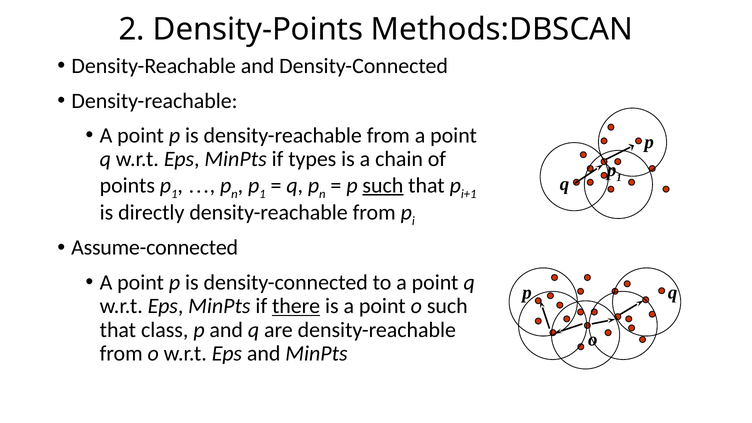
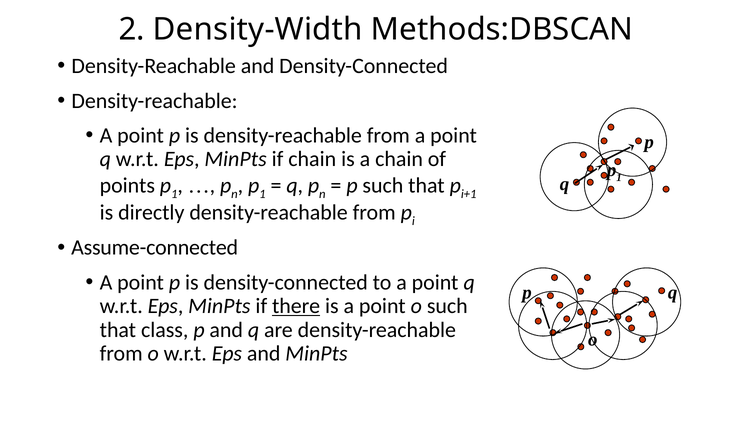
Density-Points: Density-Points -> Density-Width (258, 29)
if types: types -> chain (312, 159)
such underline: present -> none (383, 185)
